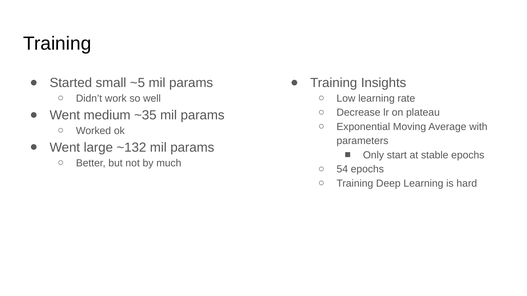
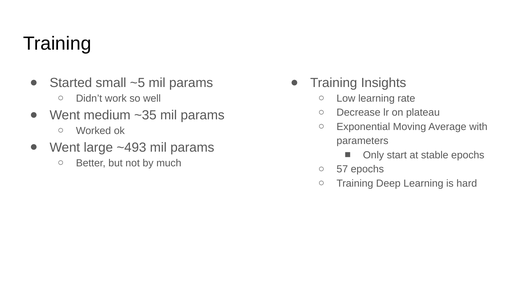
~132: ~132 -> ~493 (131, 148)
54: 54 -> 57 (342, 169)
